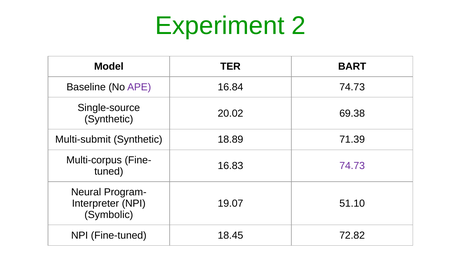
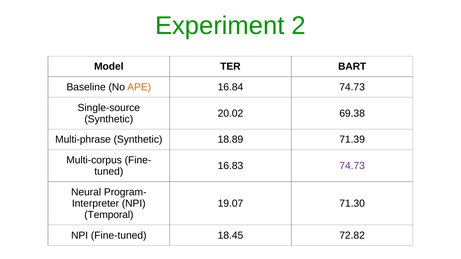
APE colour: purple -> orange (139, 87)
Multi-submit: Multi-submit -> Multi-phrase (83, 140)
51.10: 51.10 -> 71.30 (352, 204)
Symbolic: Symbolic -> Temporal (109, 215)
